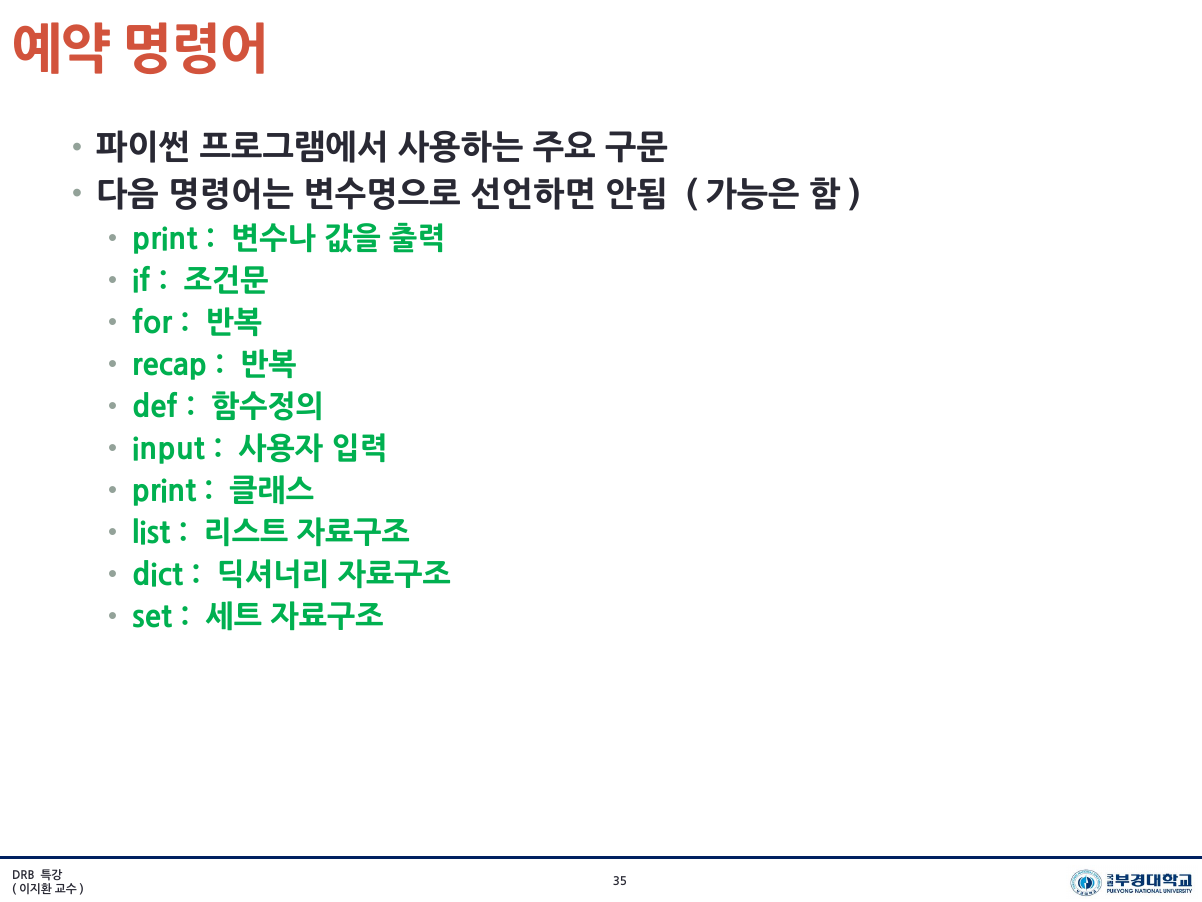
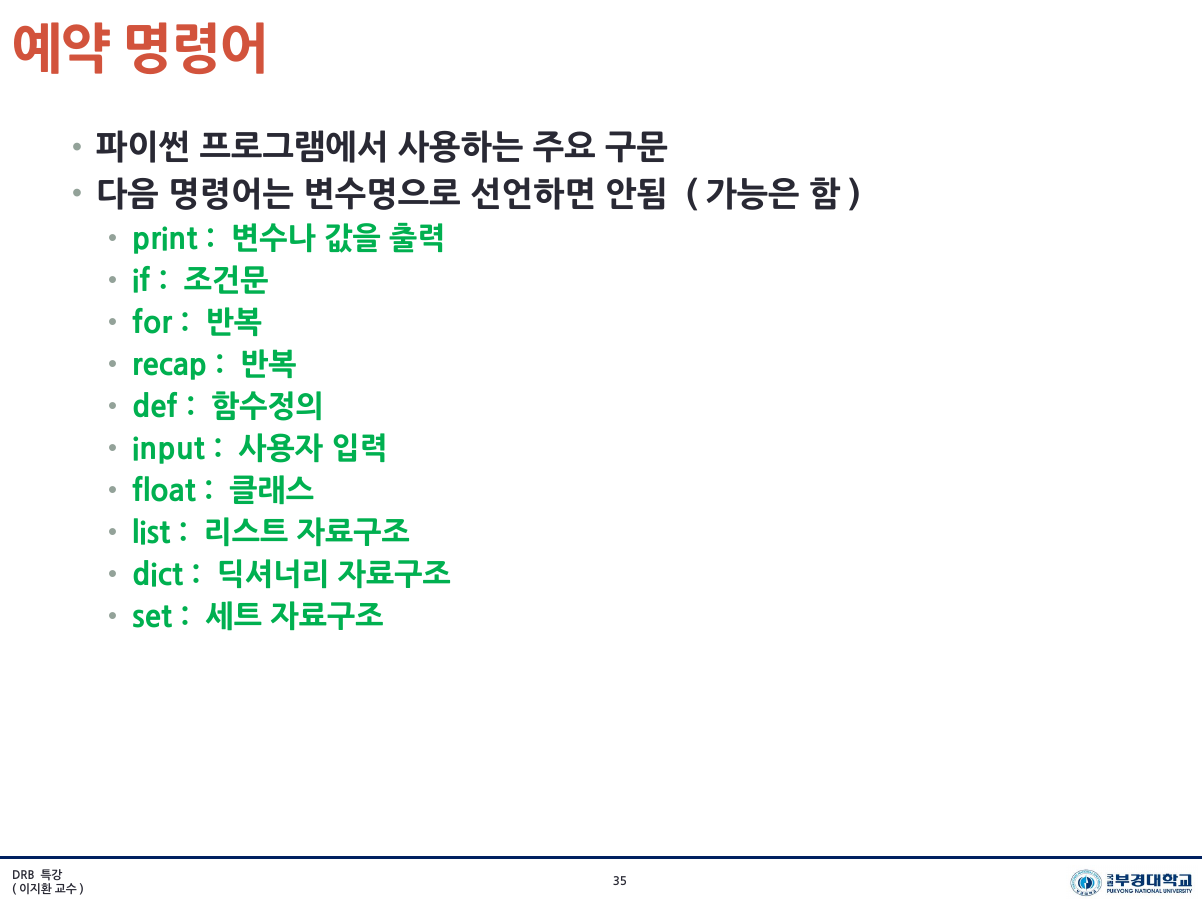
print: print -> float (164, 492)
